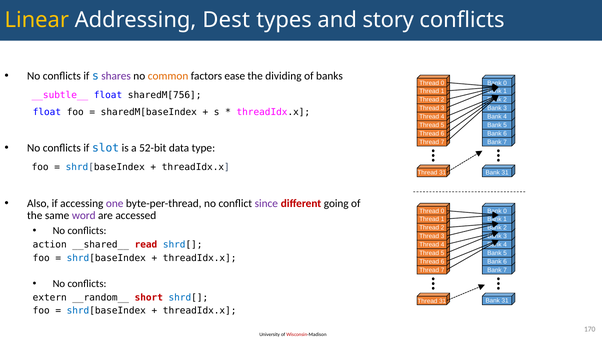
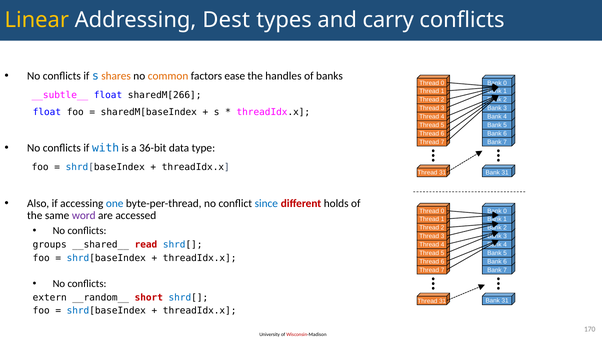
story: story -> carry (388, 20)
shares colour: purple -> orange (116, 76)
dividing: dividing -> handles (283, 76)
sharedM[756: sharedM[756 -> sharedM[266 (165, 95)
slot: slot -> with (106, 148)
52-bit: 52-bit -> 36-bit (153, 148)
one colour: purple -> blue (115, 203)
since colour: purple -> blue (266, 203)
going: going -> holds (336, 203)
action: action -> groups (50, 244)
